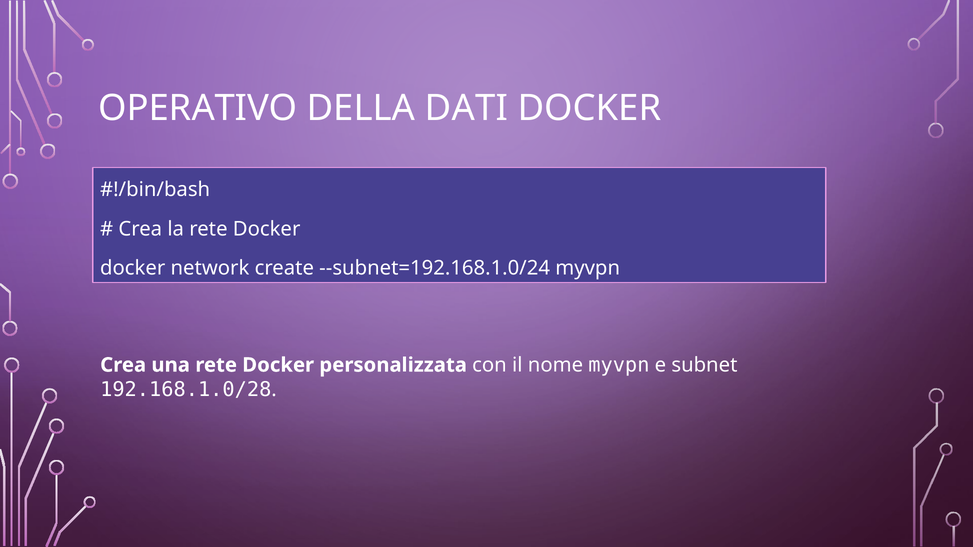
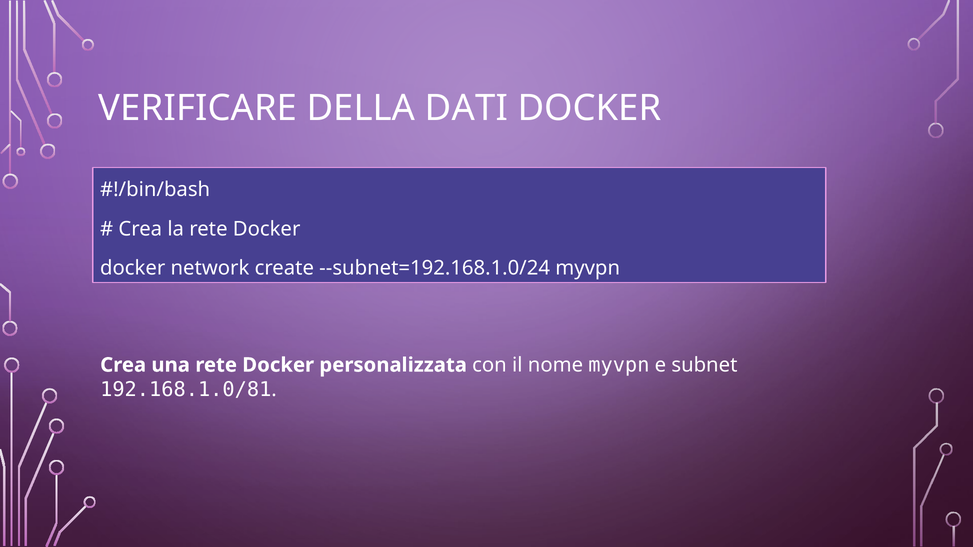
OPERATIVO: OPERATIVO -> VERIFICARE (198, 108)
192.168.1.0/28: 192.168.1.0/28 -> 192.168.1.0/81 (186, 390)
